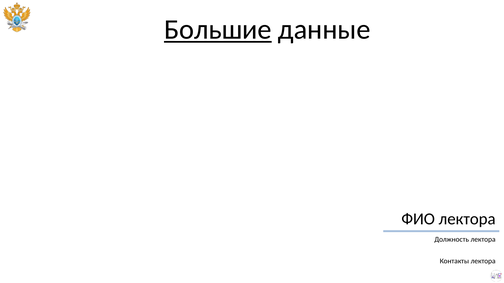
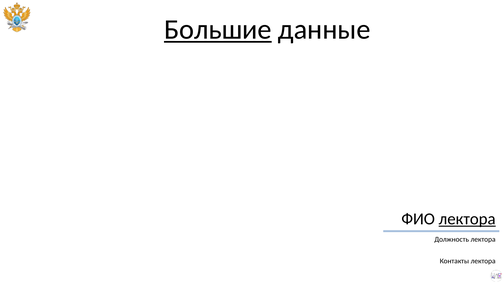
лектора underline: none -> present (467, 219)
